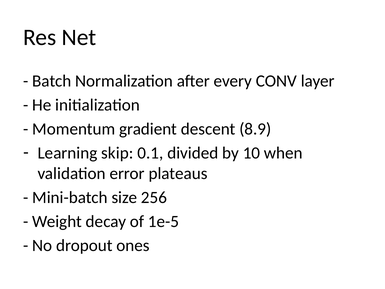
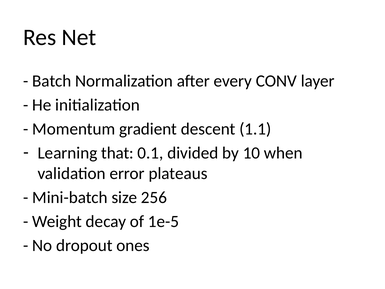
8.9: 8.9 -> 1.1 (255, 129)
skip: skip -> that (117, 153)
